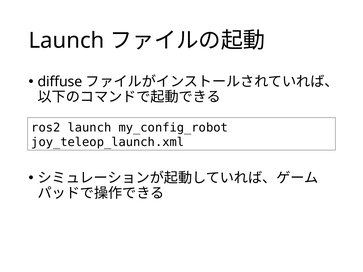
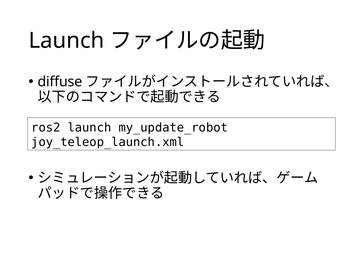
my_config_robot: my_config_robot -> my_update_robot (173, 128)
